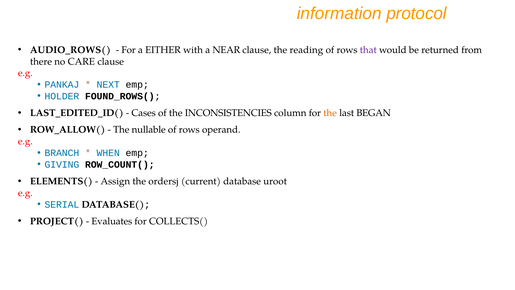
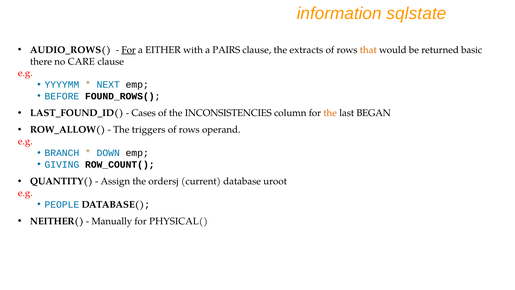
protocol: protocol -> sqlstate (416, 13)
For underline: none -> present (129, 50)
NEAR: NEAR -> PAIRS (226, 50)
reading: reading -> extracts (306, 50)
that colour: purple -> orange (368, 50)
from: from -> basic (472, 50)
PANKAJ: PANKAJ -> YYYYMM (62, 85)
HOLDER: HOLDER -> BEFORE (62, 96)
LAST_EDITED_ID(: LAST_EDITED_ID( -> LAST_FOUND_ID( (77, 113)
nullable: nullable -> triggers (149, 130)
WHEN: WHEN -> DOWN (108, 153)
ELEMENTS(: ELEMENTS( -> QUANTITY( (61, 181)
SERIAL: SERIAL -> PEOPLE (62, 204)
PROJECT(: PROJECT( -> NEITHER( (57, 221)
Evaluates: Evaluates -> Manually (112, 221)
COLLECTS(: COLLECTS( -> PHYSICAL( (179, 221)
